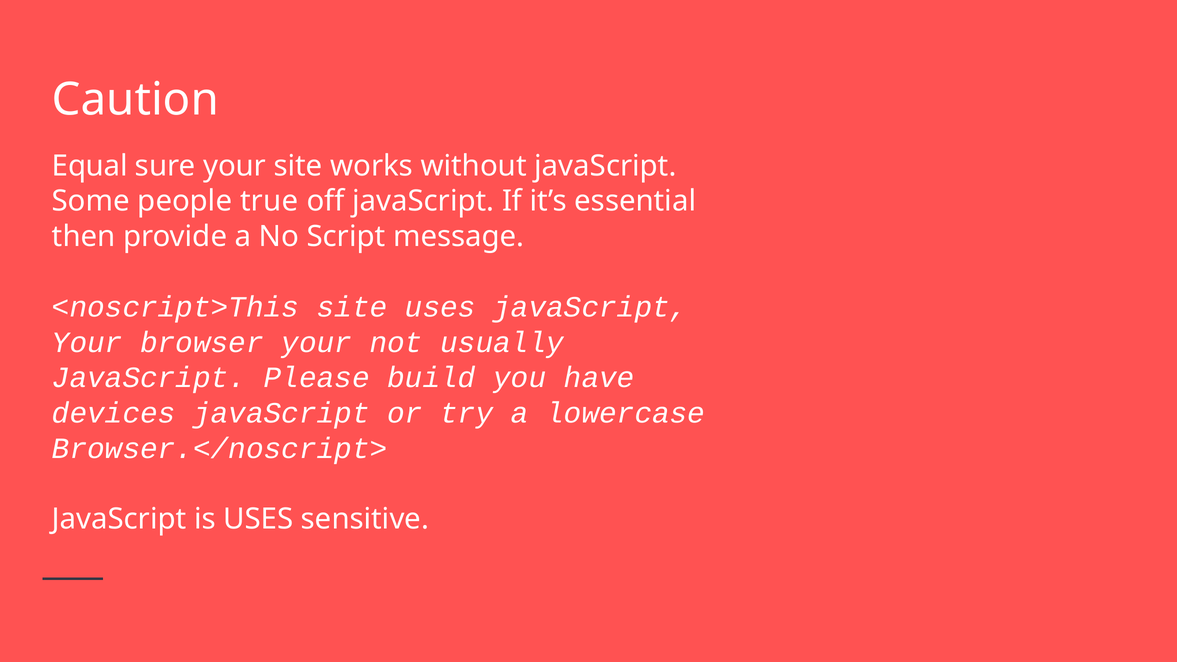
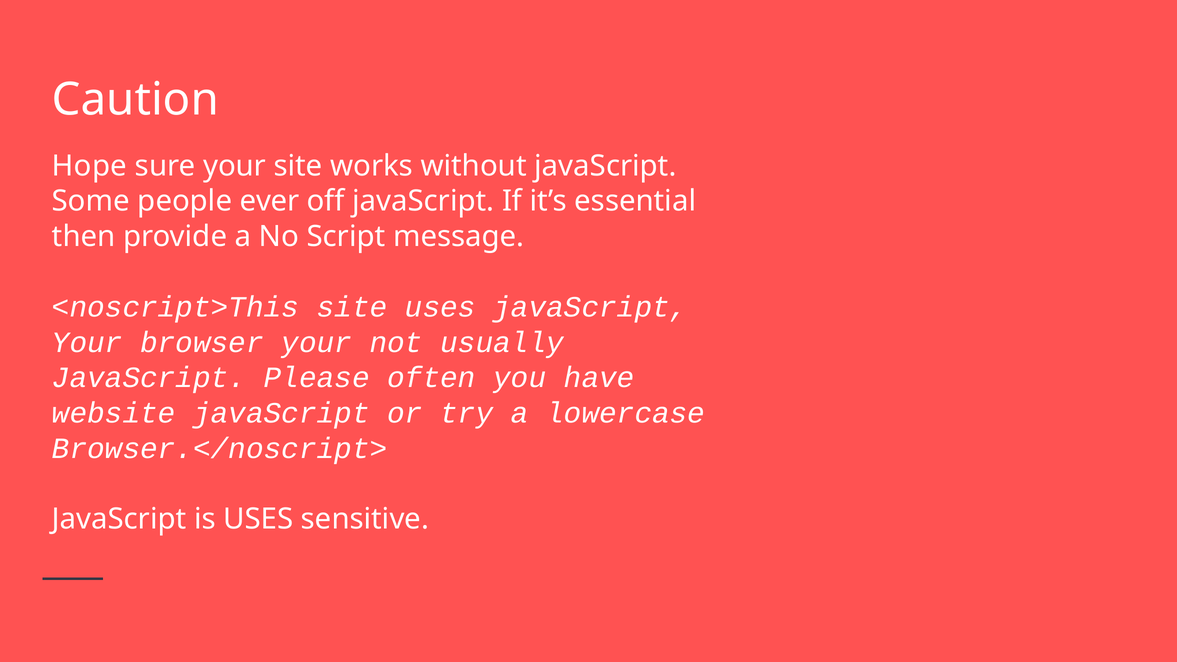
Equal: Equal -> Hope (89, 166)
true: true -> ever (270, 201)
build: build -> often (431, 378)
devices: devices -> website (114, 413)
